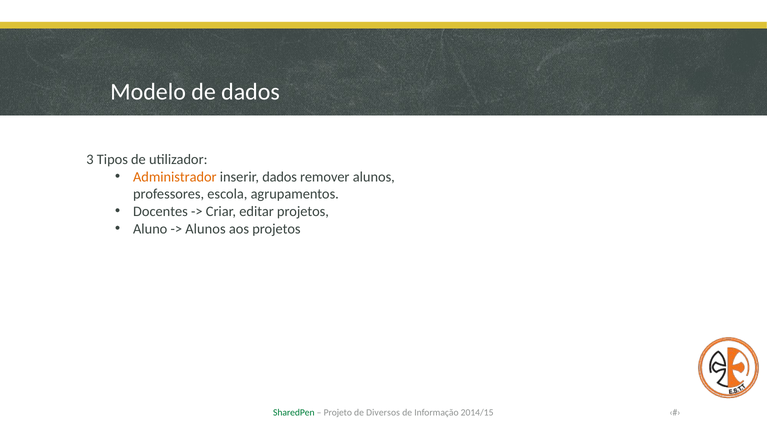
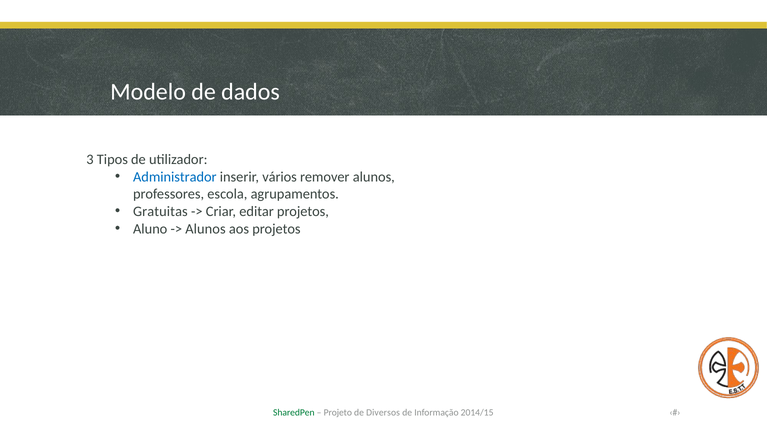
Administrador colour: orange -> blue (175, 177)
inserir dados: dados -> vários (280, 177)
Docentes: Docentes -> Gratuitas (160, 211)
